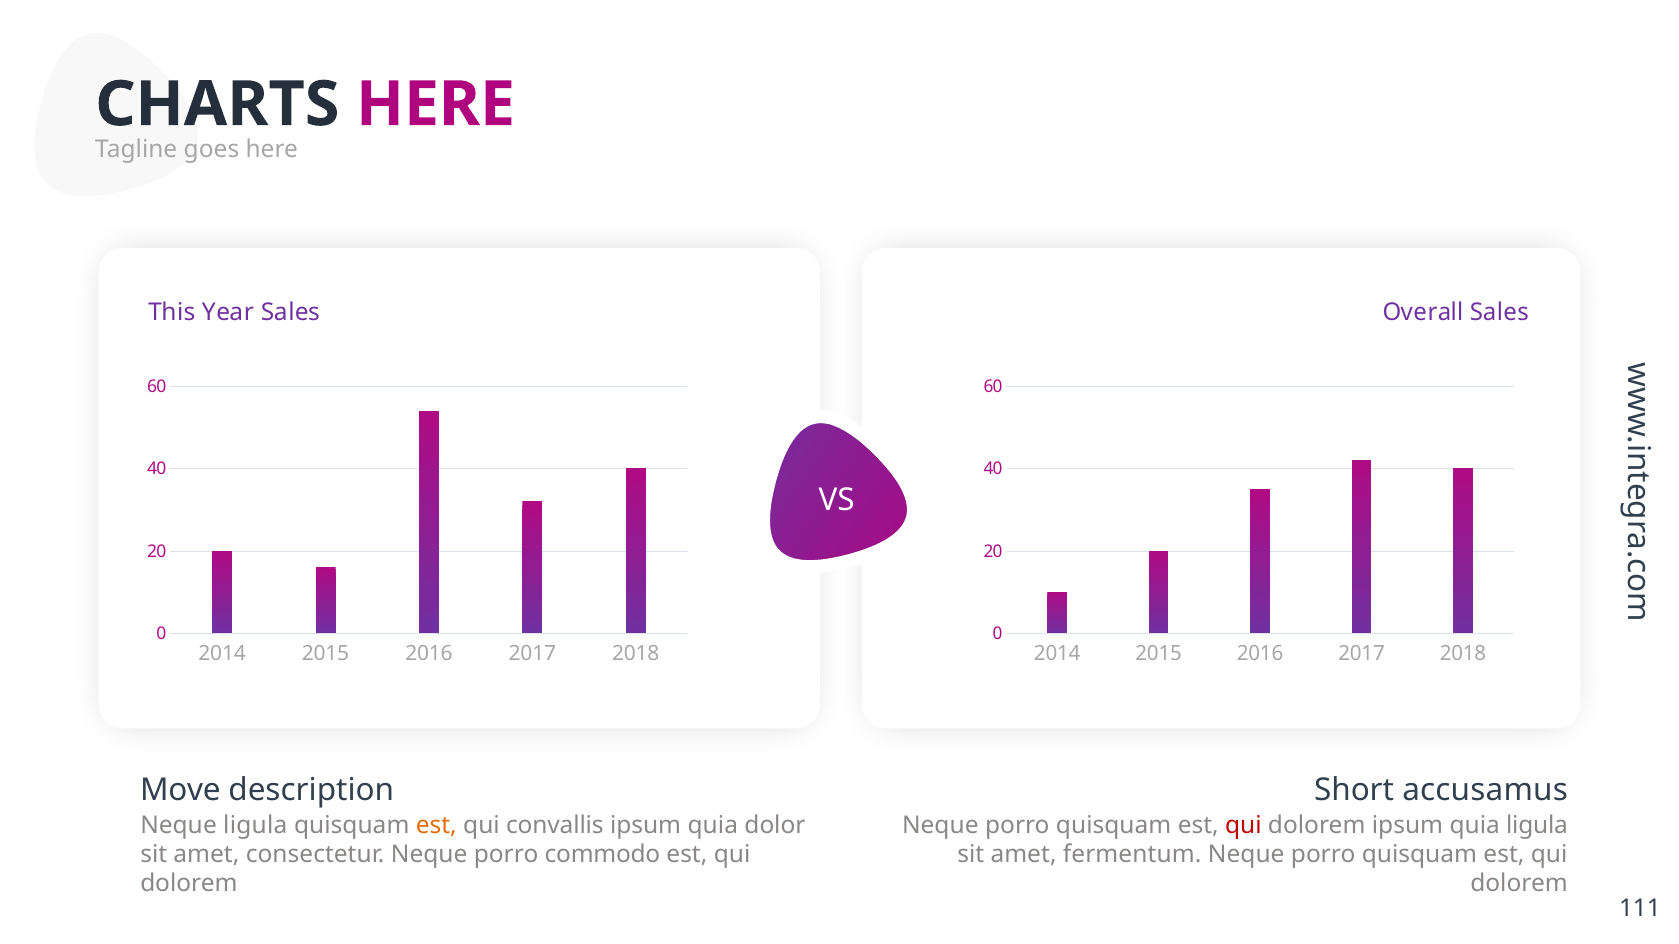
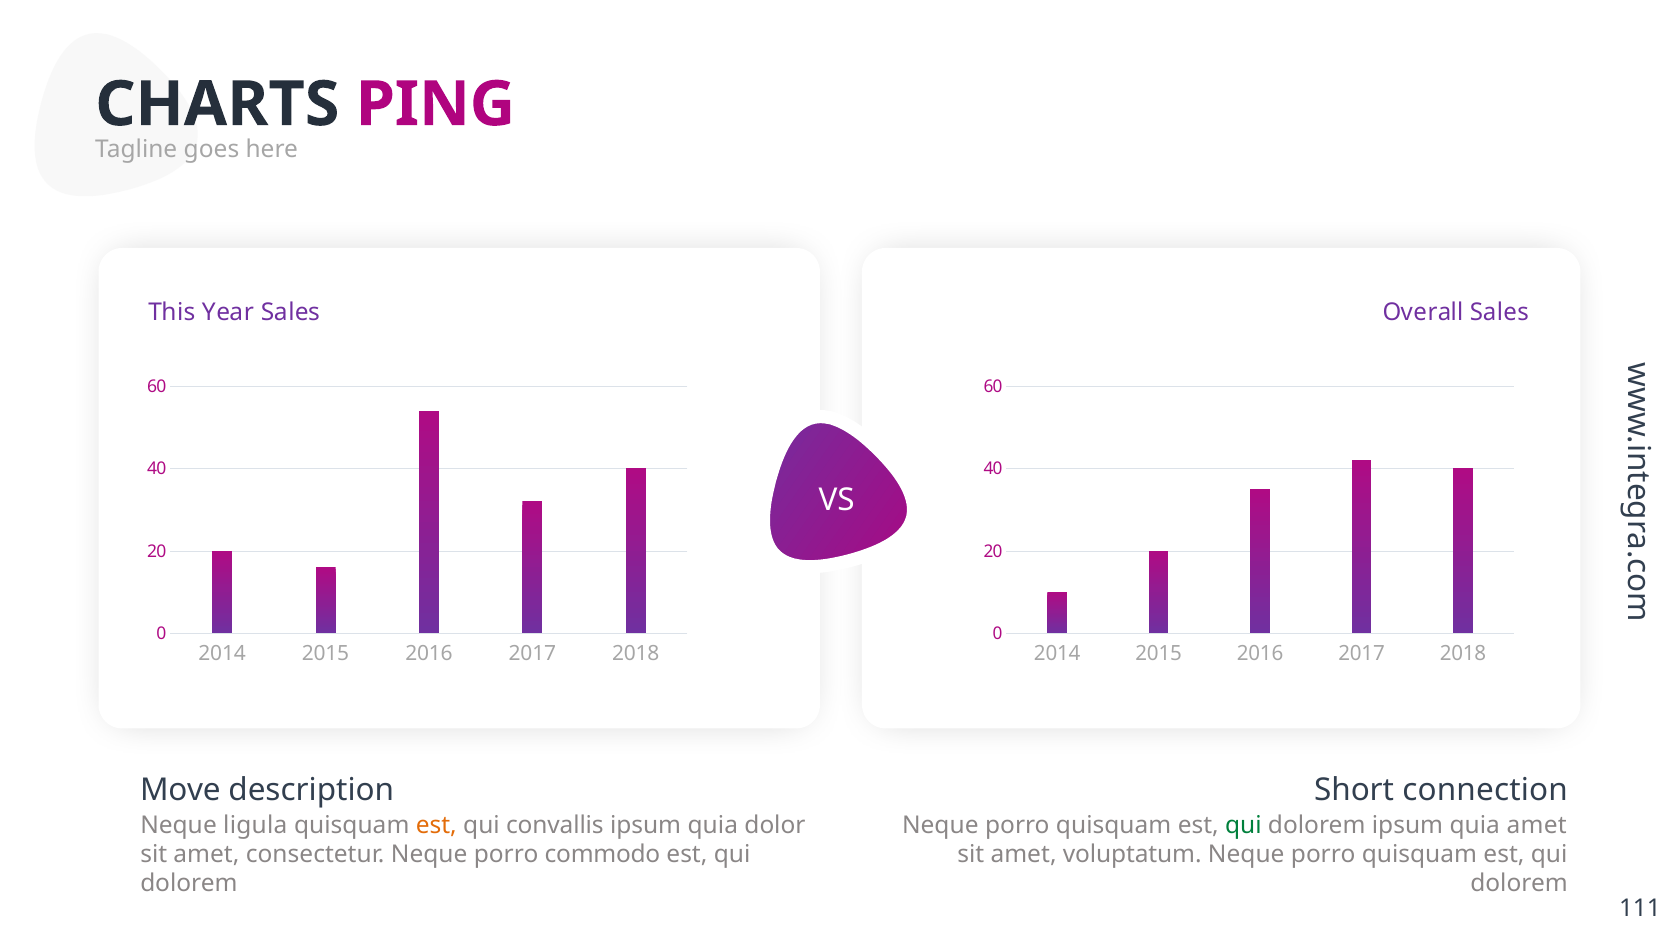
HERE: HERE -> PING (436, 105)
accusamus: accusamus -> connection (1485, 790)
qui colour: red -> green (1243, 825)
quia ligula: ligula -> amet (1537, 825)
fermentum: fermentum -> voluptatum (1132, 855)
